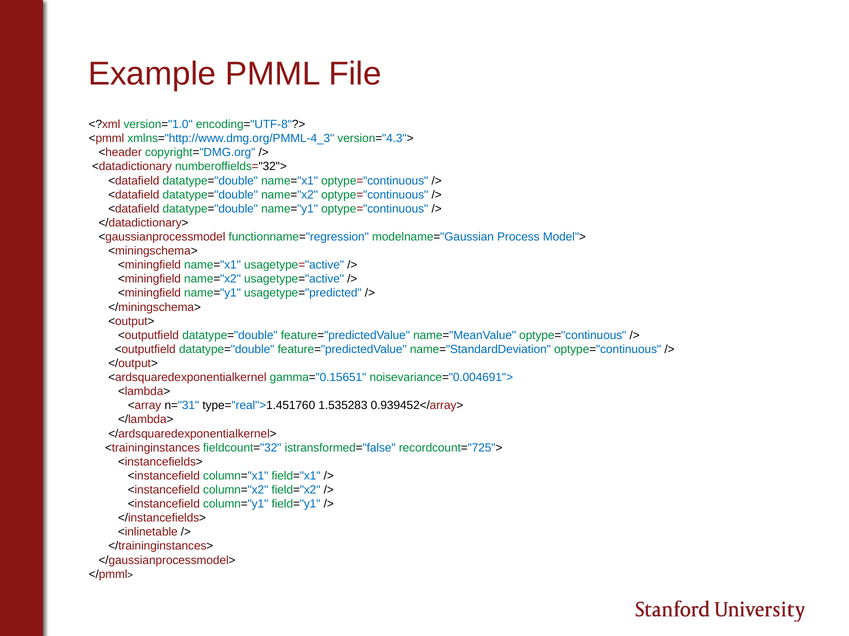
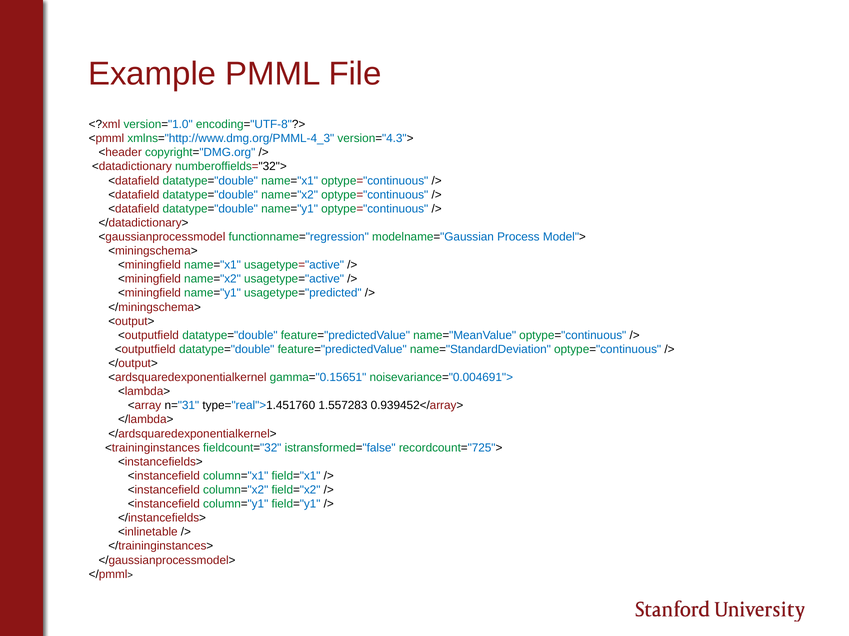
1.535283: 1.535283 -> 1.557283 (343, 406)
